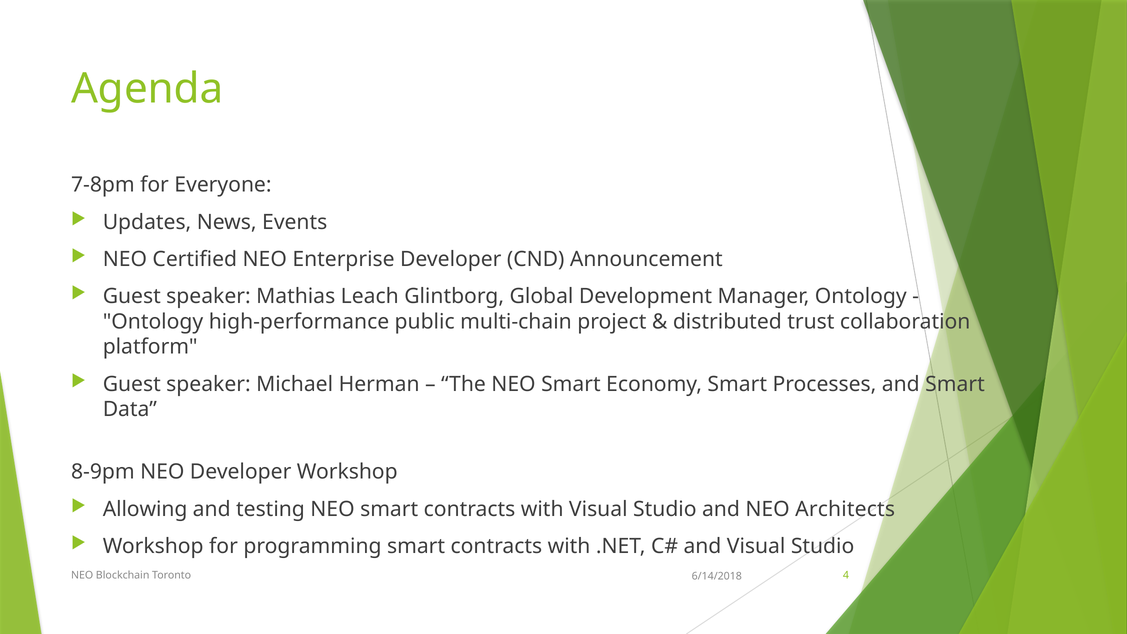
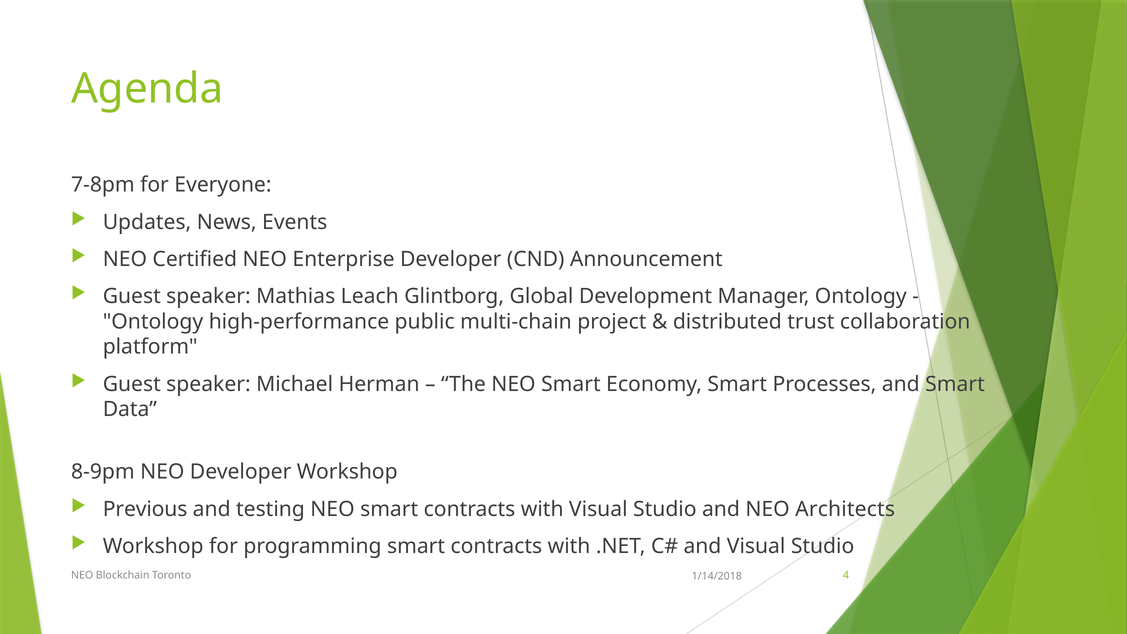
Allowing: Allowing -> Previous (145, 509)
6/14/2018: 6/14/2018 -> 1/14/2018 (717, 576)
